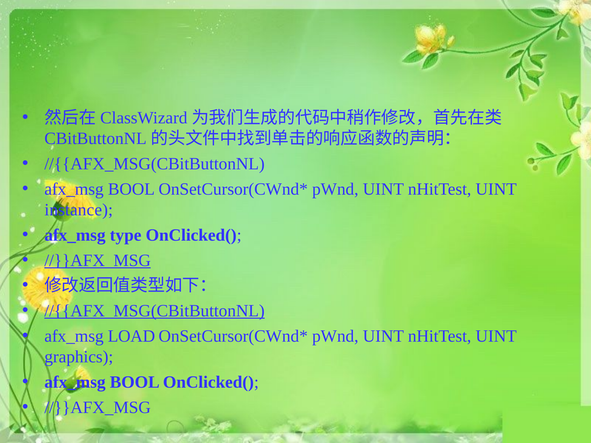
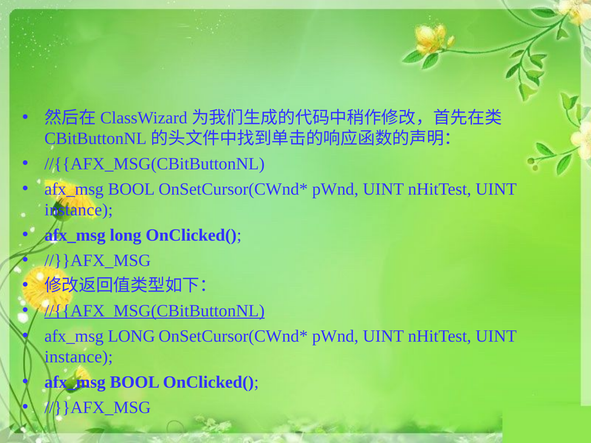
type: type -> long (126, 235)
//}}AFX_MSG underline: present -> none (98, 260)
LOAD: LOAD -> LONG (131, 336)
graphics: graphics -> instance (79, 357)
